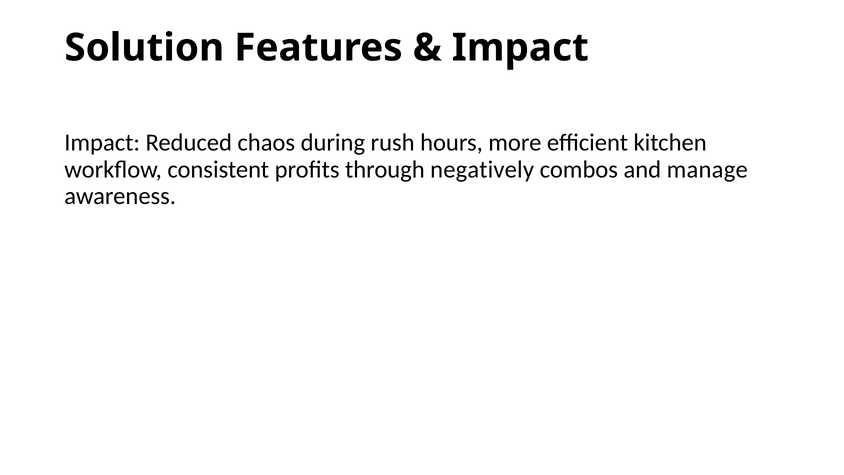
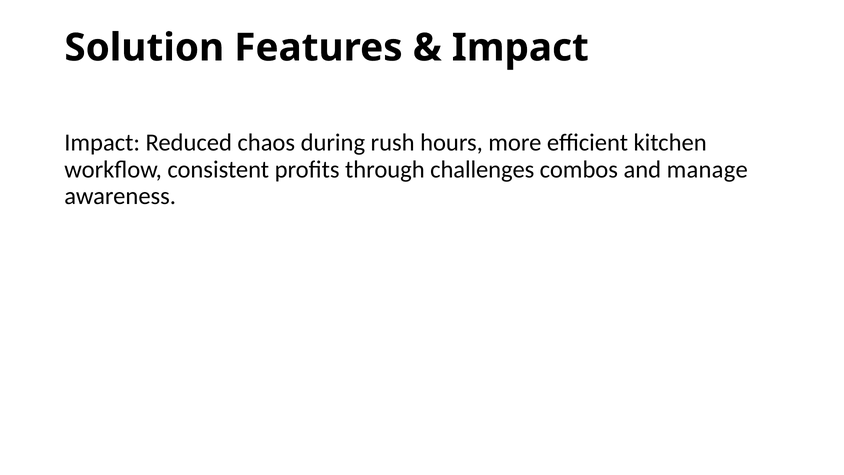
negatively: negatively -> challenges (482, 169)
